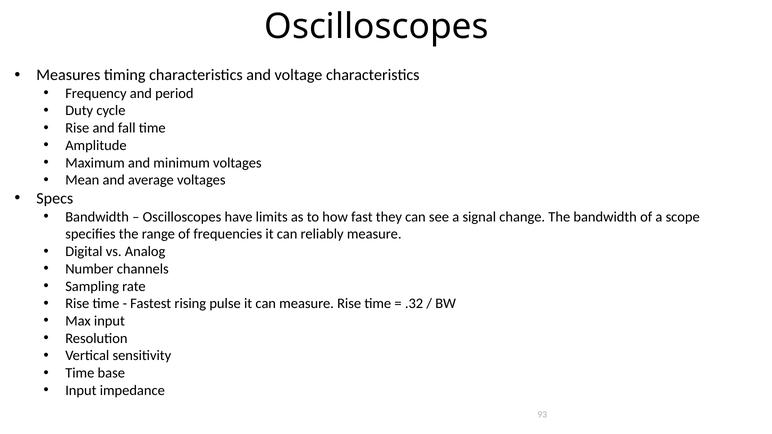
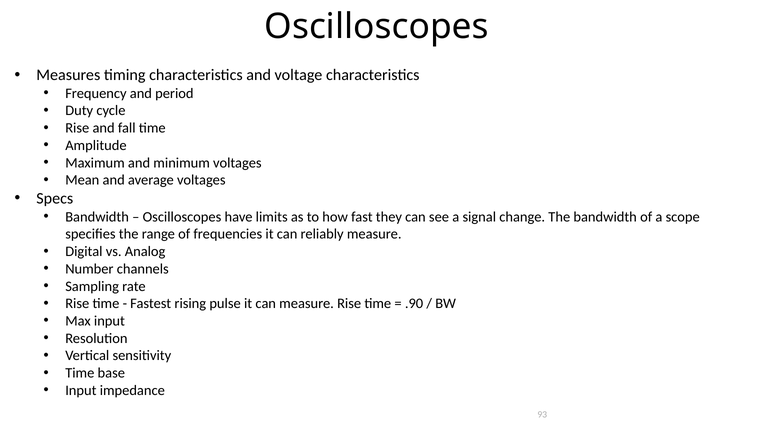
.32: .32 -> .90 (414, 304)
